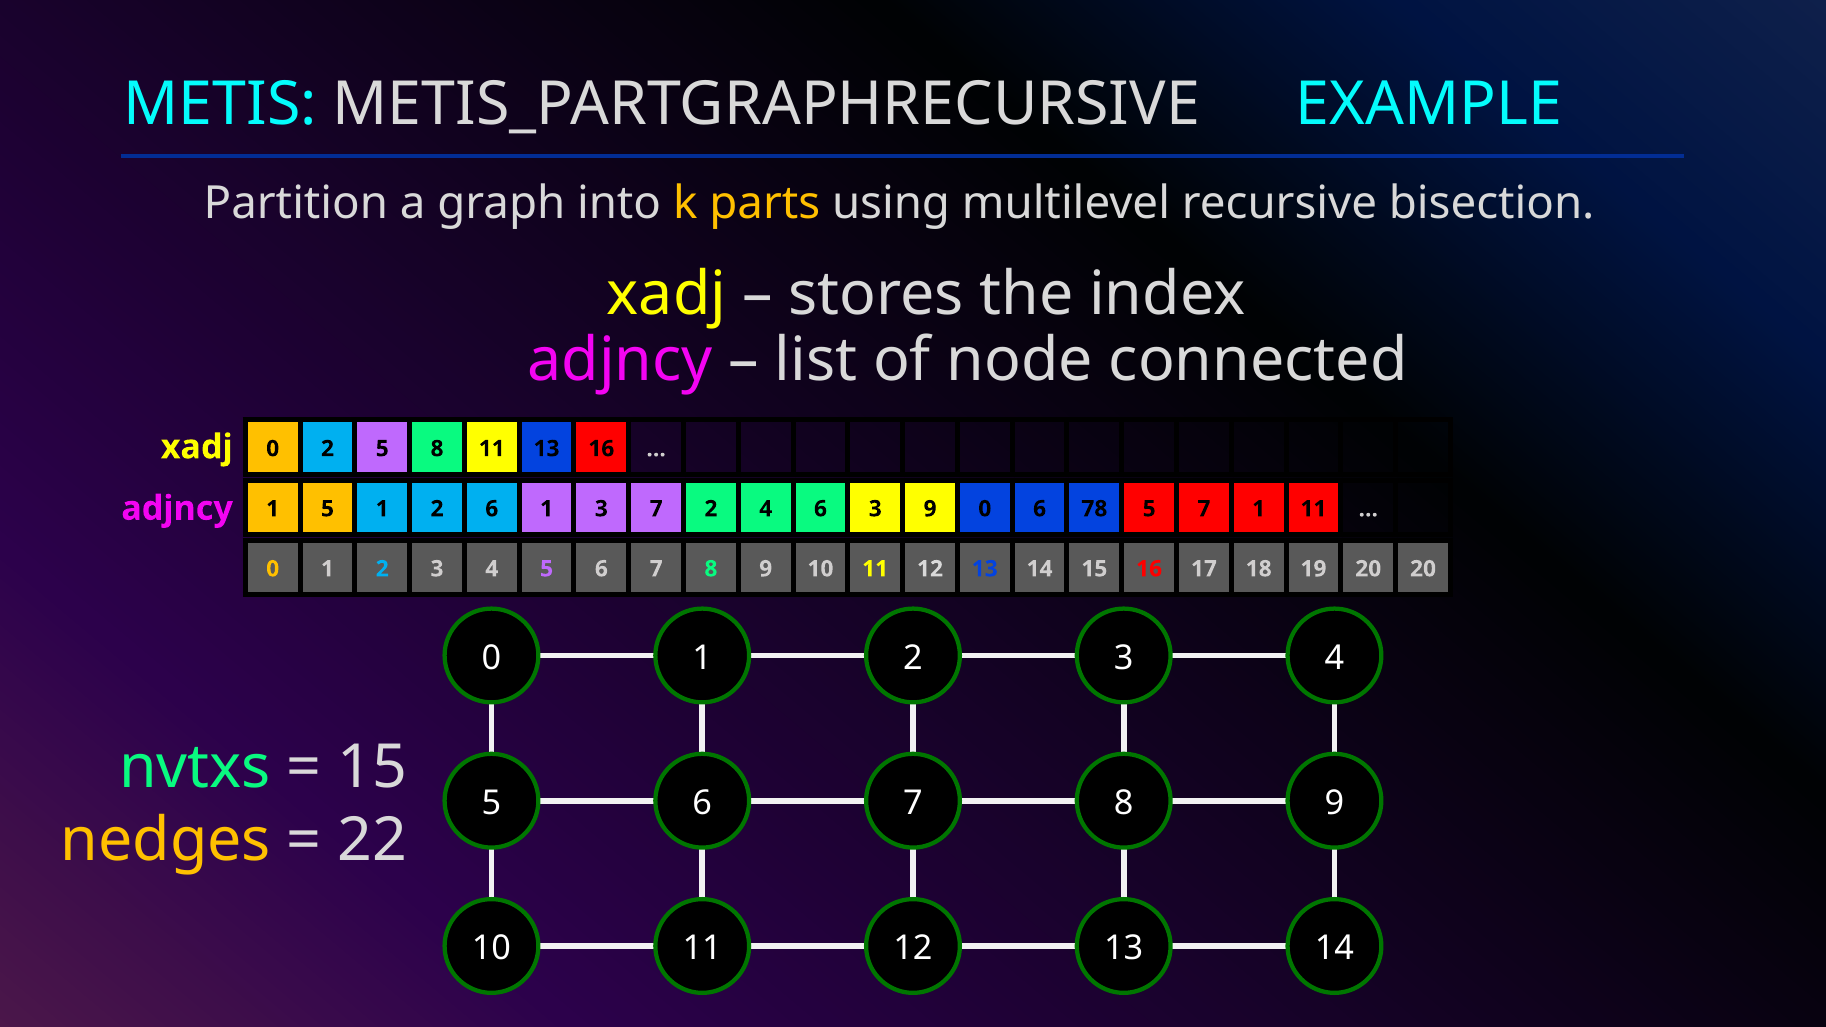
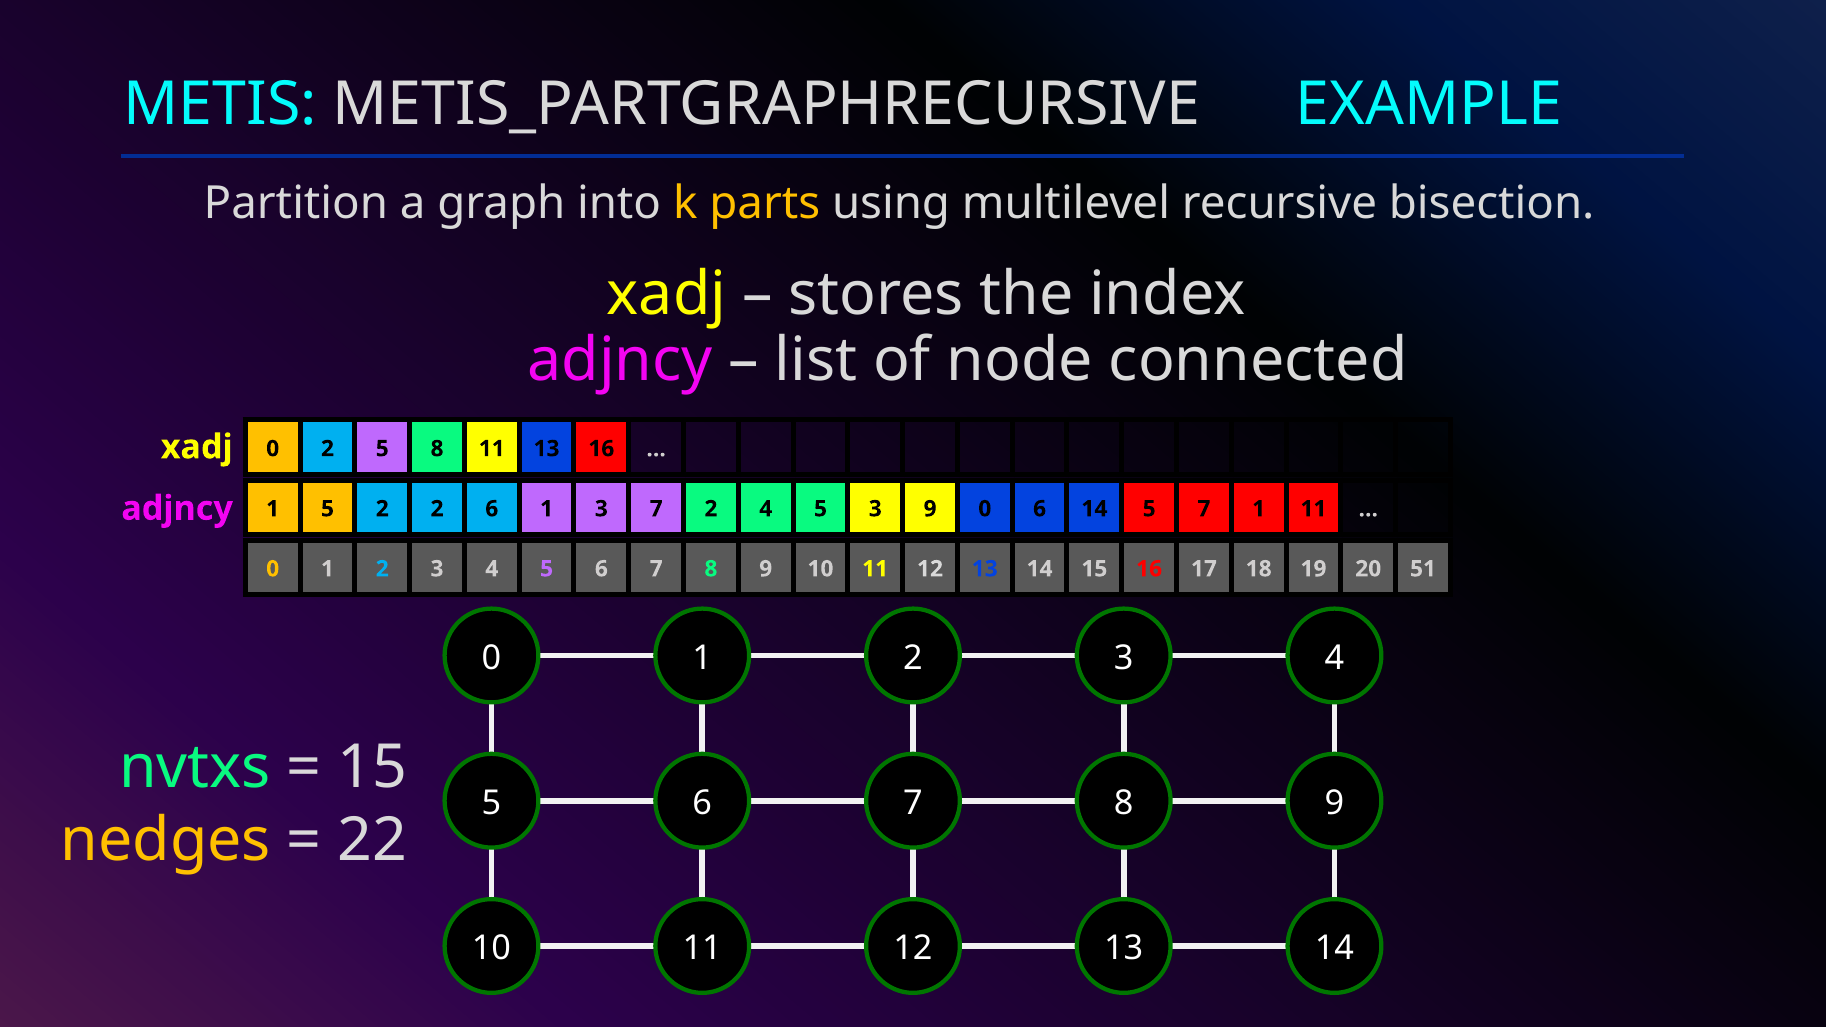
5 1: 1 -> 2 (382, 509)
2 4 6: 6 -> 5 (821, 509)
6 78: 78 -> 14 (1094, 509)
20 20: 20 -> 51 (1423, 569)
